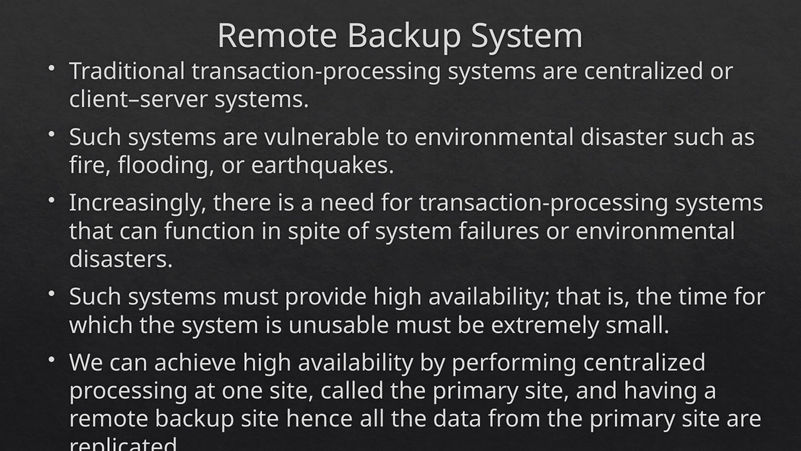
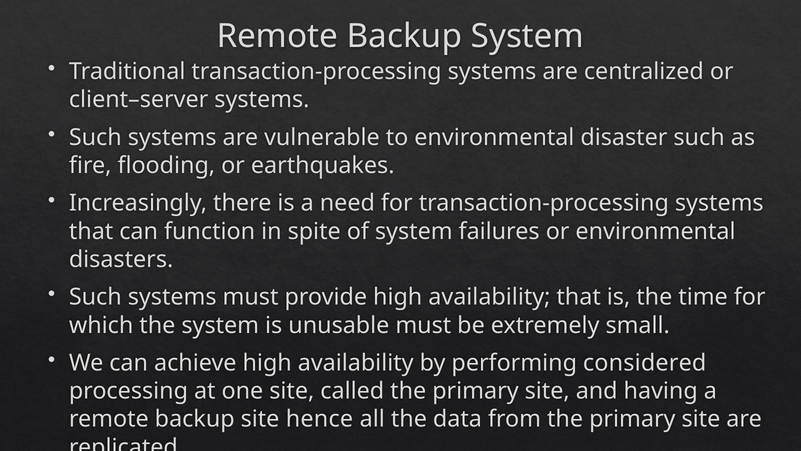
performing centralized: centralized -> considered (645, 363)
